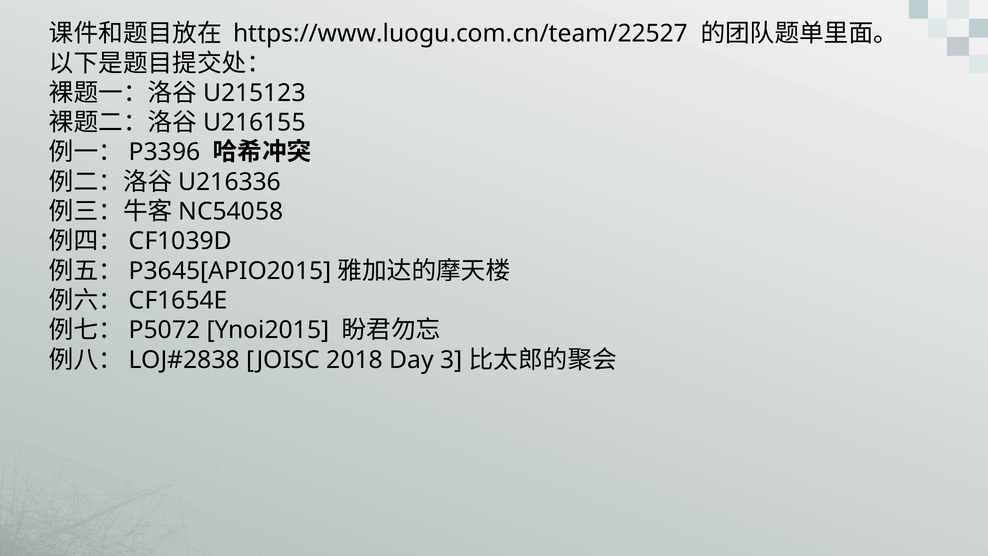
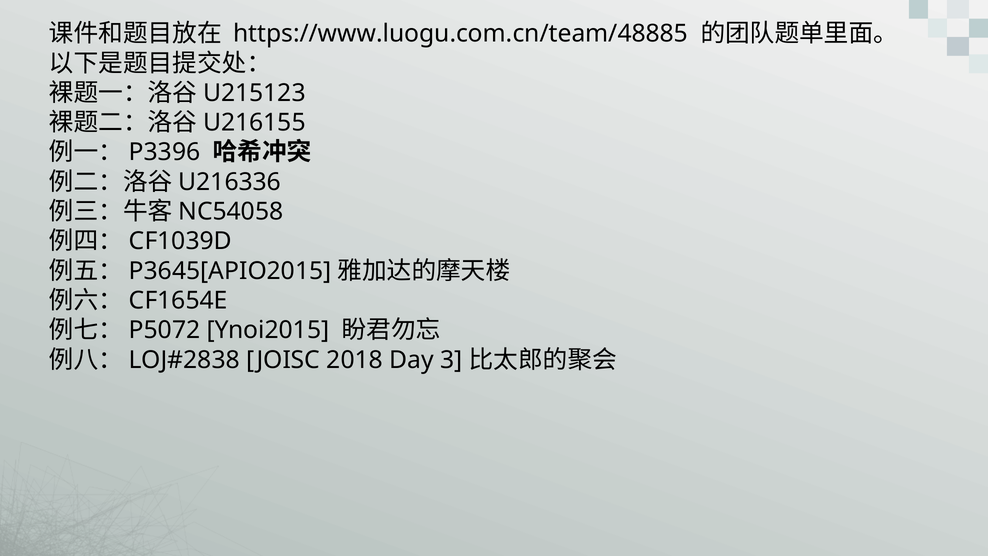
https://www.luogu.com.cn/team/22527: https://www.luogu.com.cn/team/22527 -> https://www.luogu.com.cn/team/48885 (461, 34)
